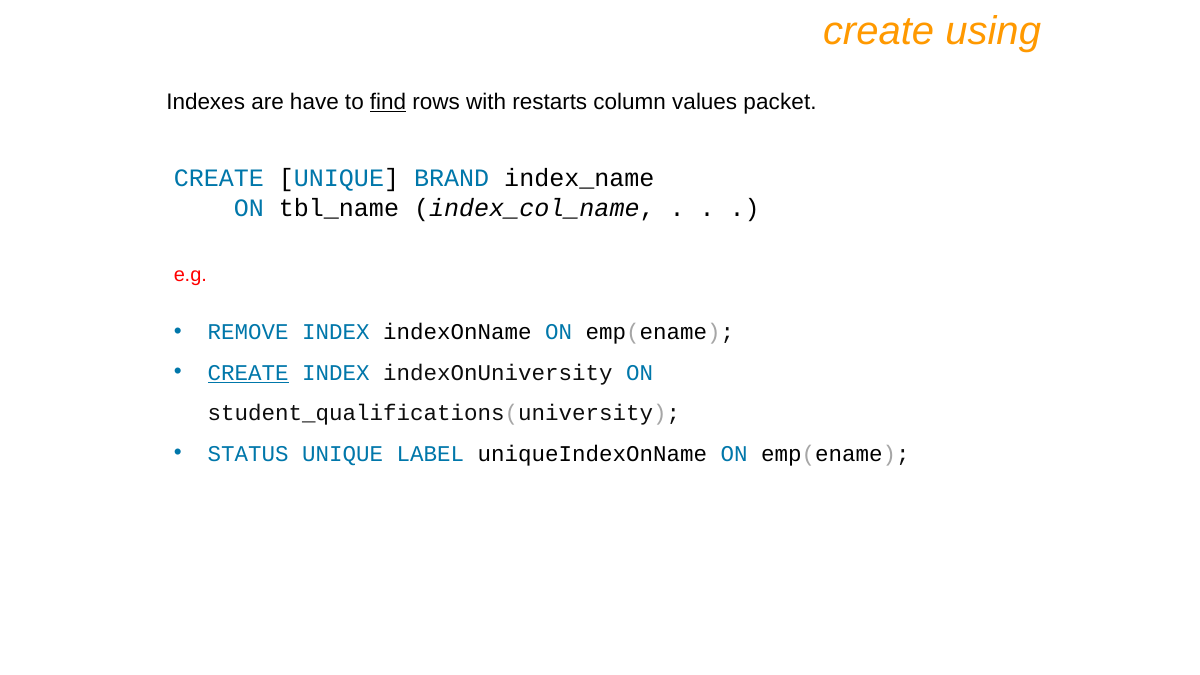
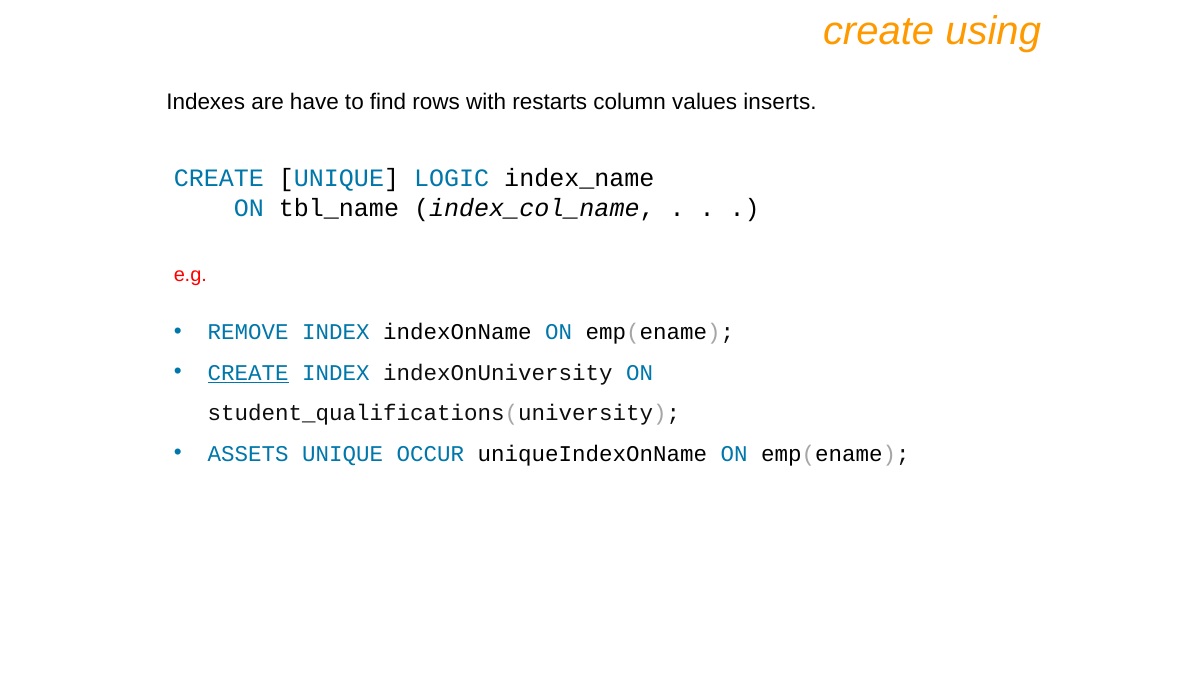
find underline: present -> none (388, 102)
packet: packet -> inserts (780, 102)
BRAND: BRAND -> LOGIC (452, 179)
STATUS: STATUS -> ASSETS (248, 454)
LABEL: LABEL -> OCCUR (430, 454)
